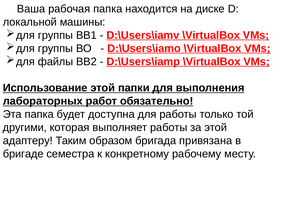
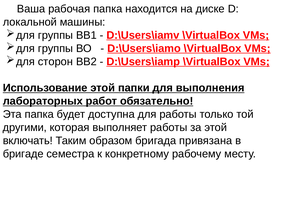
файлы: файлы -> сторон (55, 61)
адаптеру: адаптеру -> включать (28, 140)
